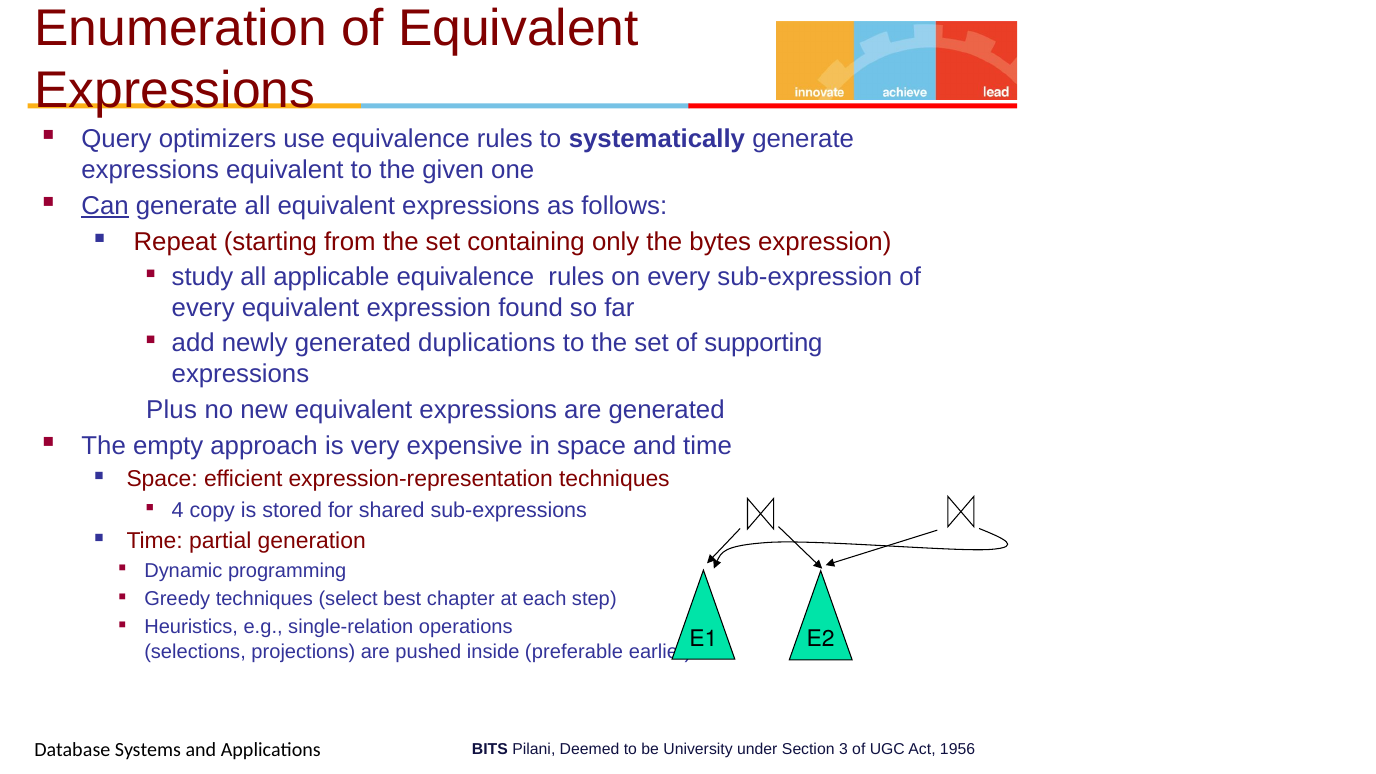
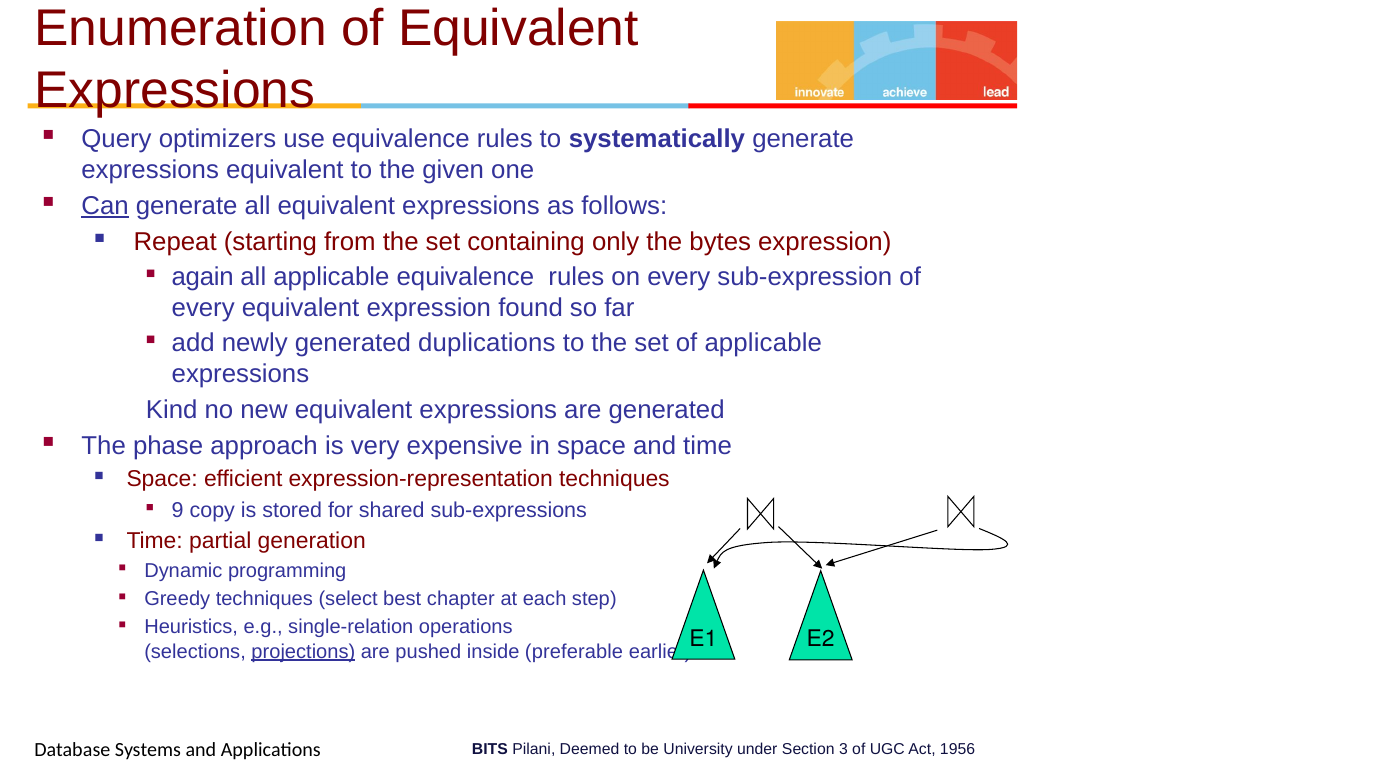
study: study -> again (203, 277)
of supporting: supporting -> applicable (763, 343)
Plus: Plus -> Kind (172, 409)
empty: empty -> phase (168, 446)
4: 4 -> 9 (178, 510)
projections underline: none -> present (303, 651)
